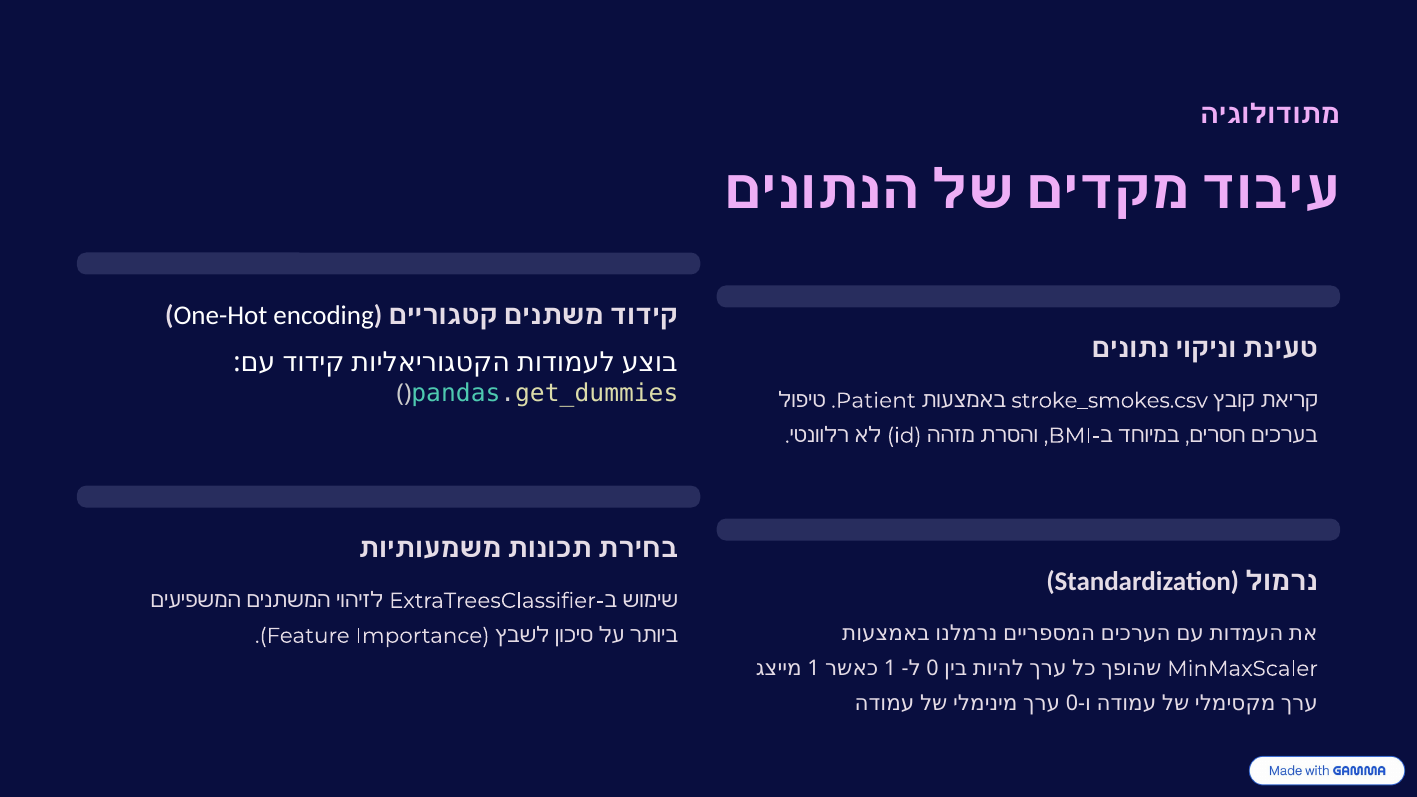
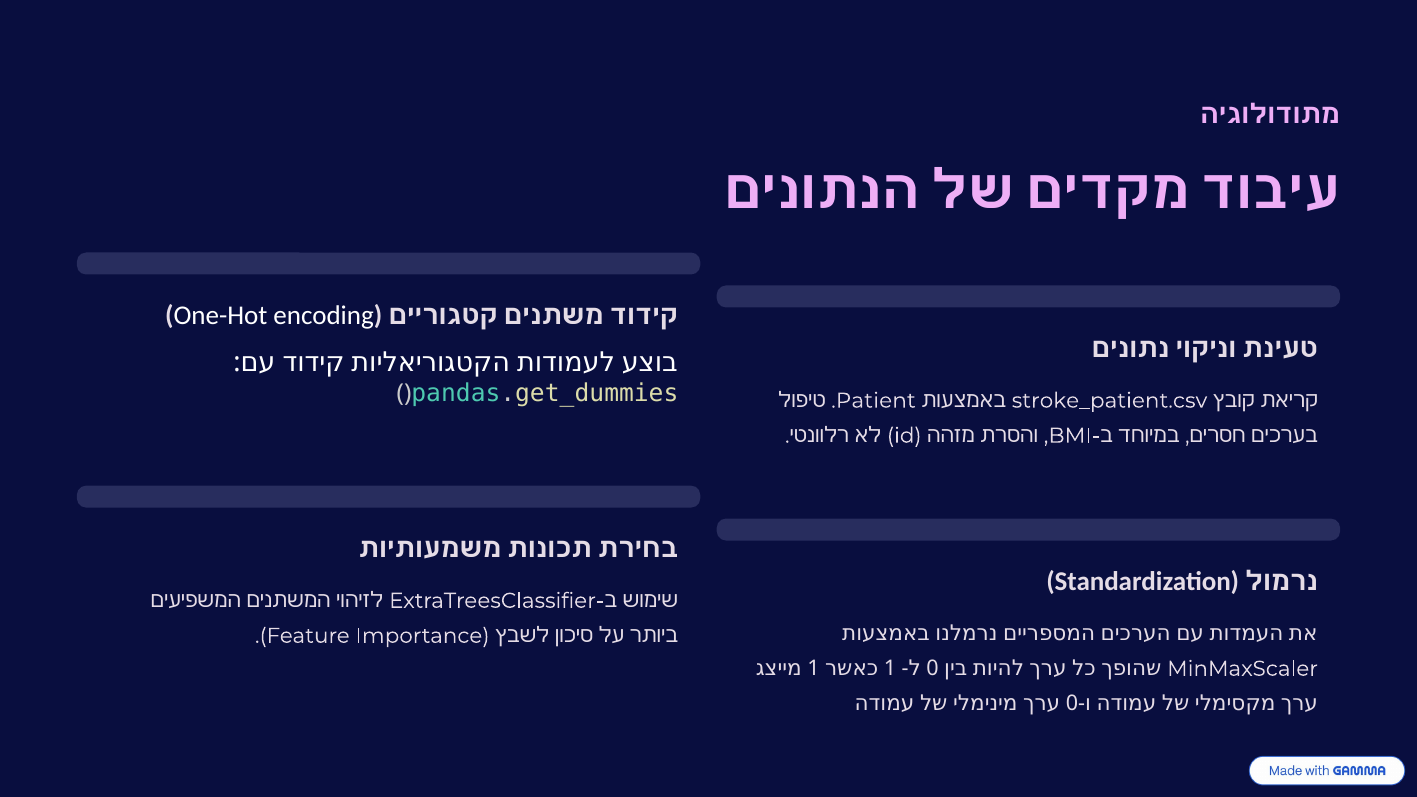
stroke_smokes.csv: stroke_smokes.csv -> stroke_patient.csv (1109, 401)
